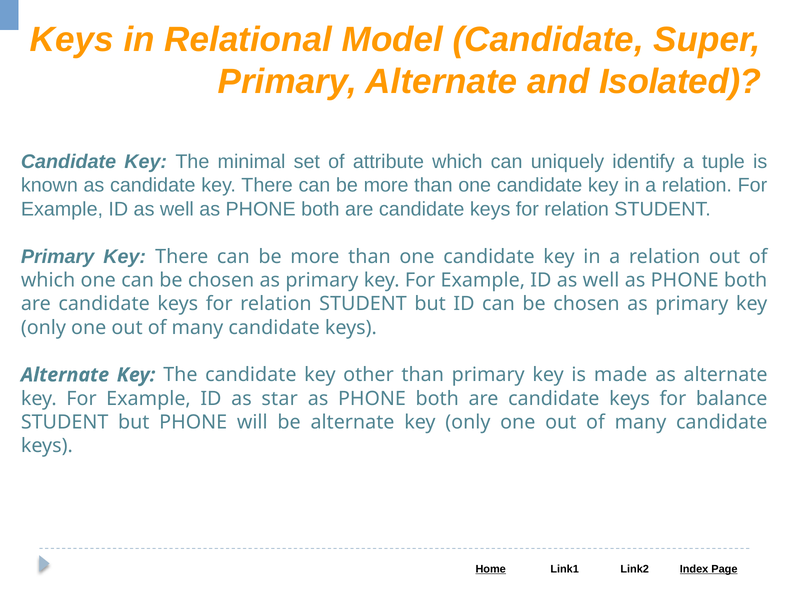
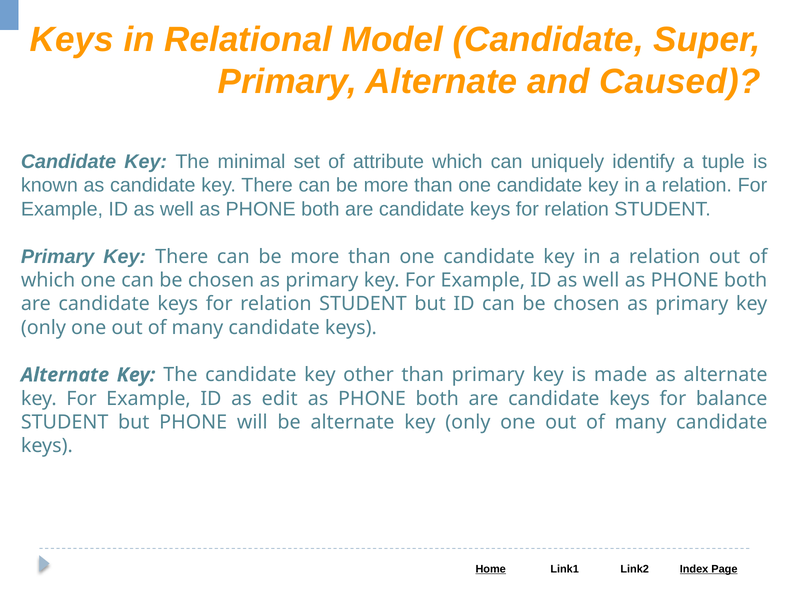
Isolated: Isolated -> Caused (680, 82)
star: star -> edit (280, 398)
